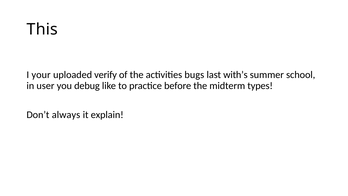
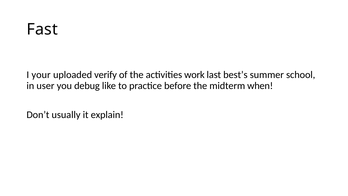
This: This -> Fast (42, 29)
bugs: bugs -> work (194, 75)
with’s: with’s -> best’s (235, 75)
types: types -> when (260, 86)
always: always -> usually (66, 115)
